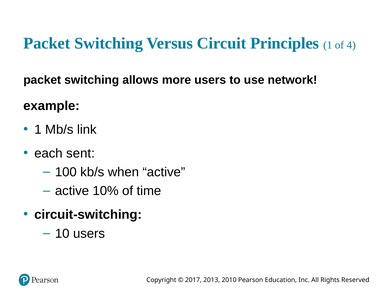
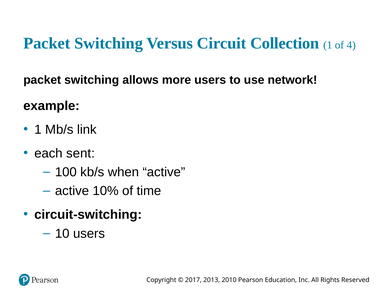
Principles: Principles -> Collection (285, 43)
